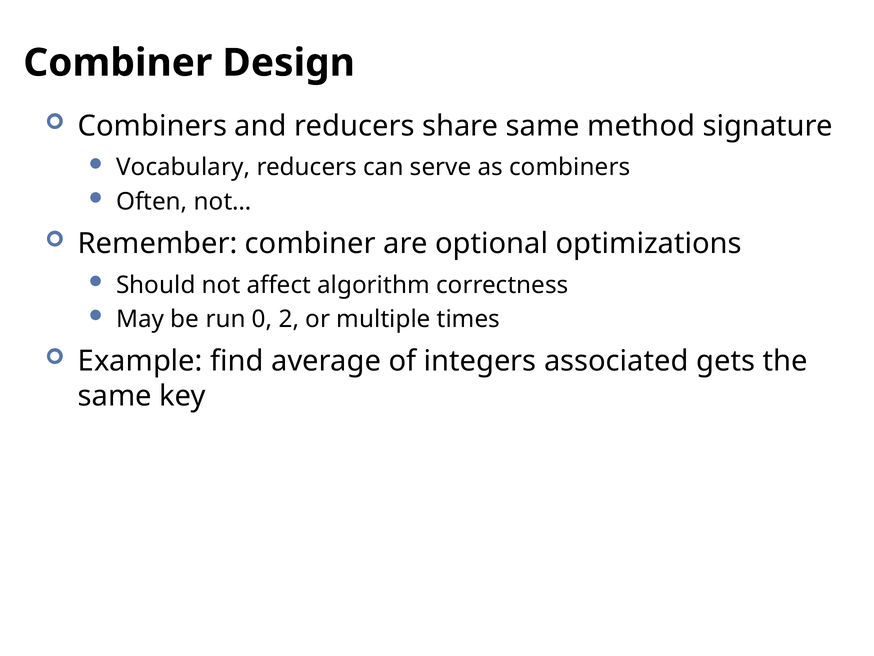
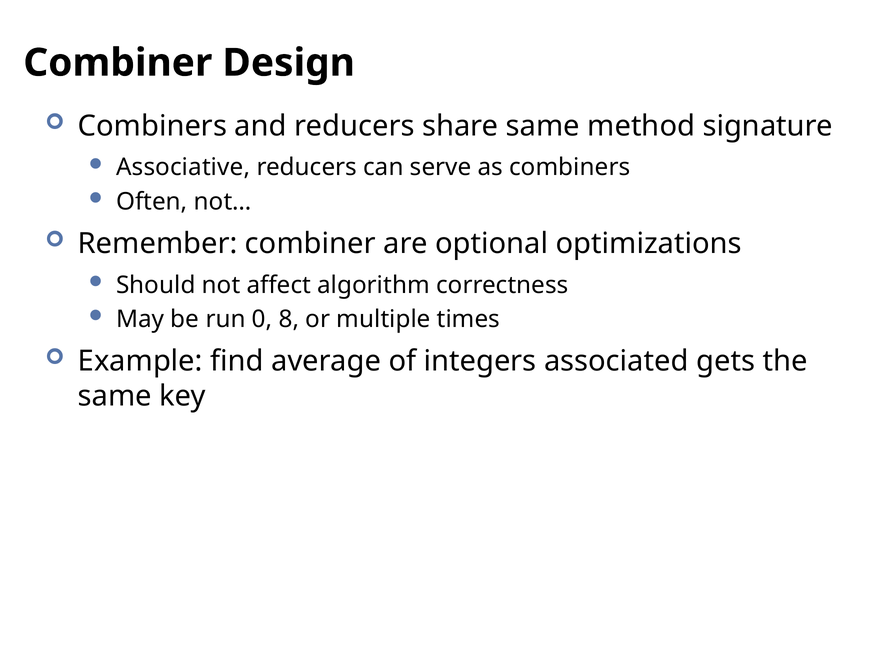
Vocabulary: Vocabulary -> Associative (183, 167)
2: 2 -> 8 (289, 319)
